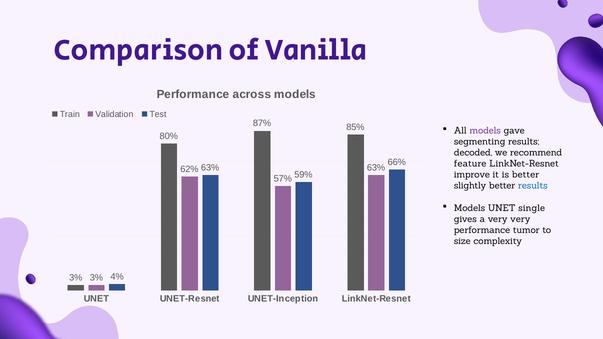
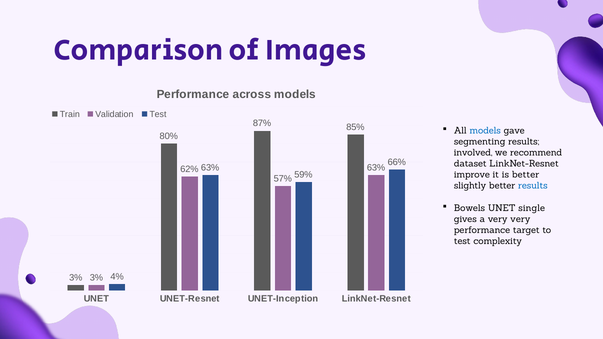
Vanilla: Vanilla -> Images (316, 50)
models colour: purple -> blue (485, 131)
decoded: decoded -> involved (473, 153)
feature: feature -> dataset (470, 164)
Models: Models -> Bowels (470, 208)
tumor: tumor -> target (526, 230)
size: size -> test (462, 241)
